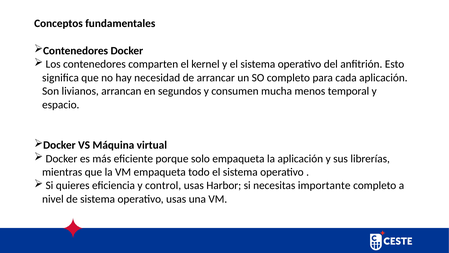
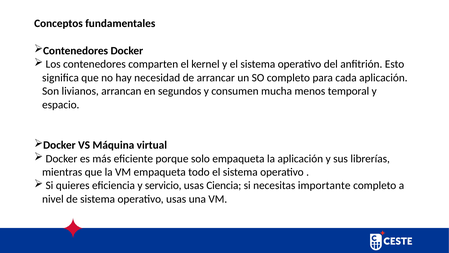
control: control -> servicio (163, 185)
Harbor: Harbor -> Ciencia (224, 185)
